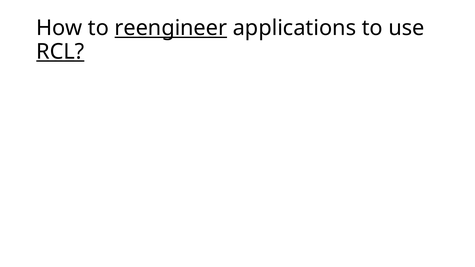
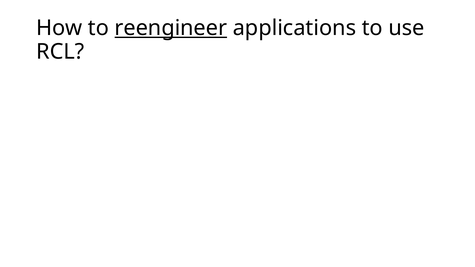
RCL underline: present -> none (60, 52)
